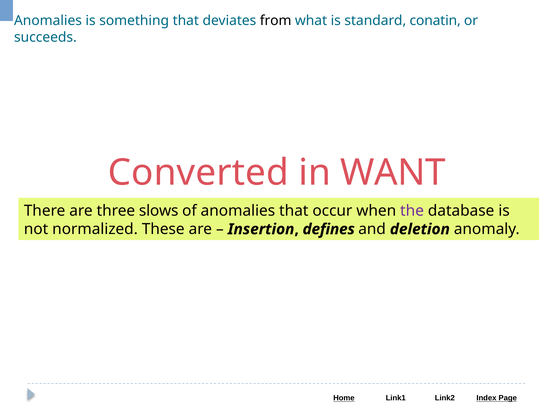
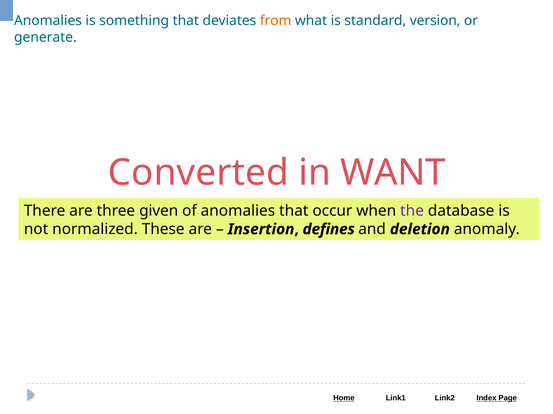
from colour: black -> orange (276, 21)
conatin: conatin -> version (435, 21)
succeeds: succeeds -> generate (45, 37)
slows: slows -> given (159, 211)
